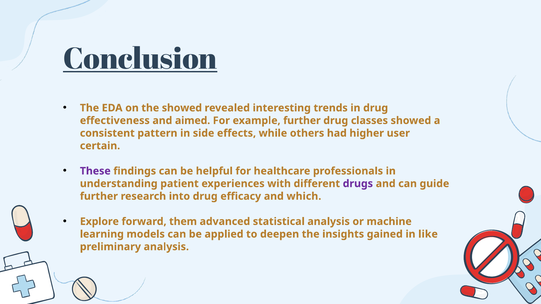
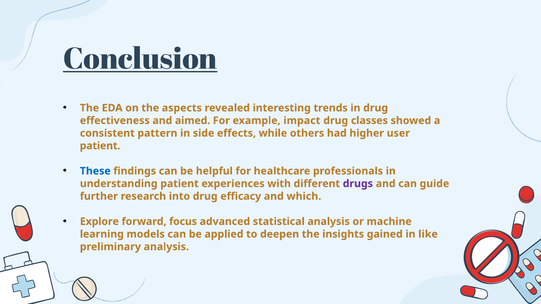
the showed: showed -> aspects (182, 108)
example further: further -> impact (302, 121)
certain: certain -> patient (100, 146)
These colour: purple -> blue (95, 171)
them: them -> focus (183, 222)
